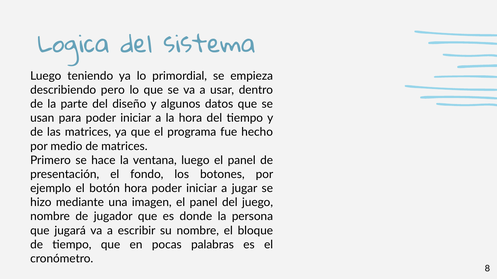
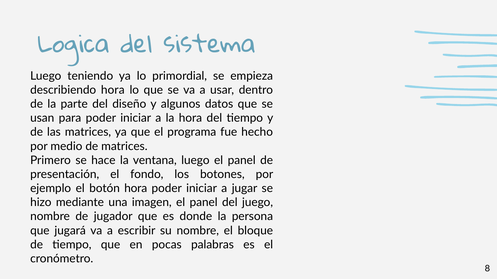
describiendo pero: pero -> hora (113, 90)
